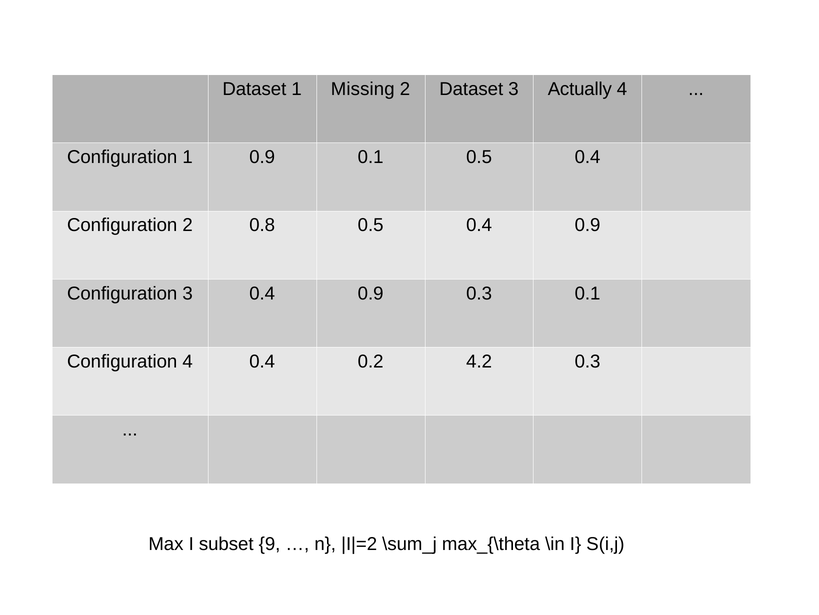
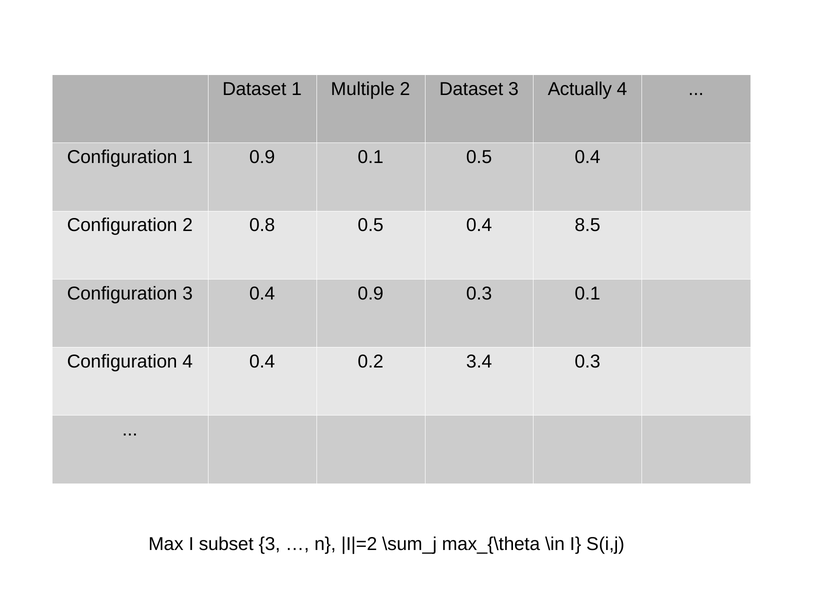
Missing: Missing -> Multiple (363, 89)
0.5 0.4 0.9: 0.9 -> 8.5 (588, 225)
4.2: 4.2 -> 3.4 (479, 361)
subset 9: 9 -> 3 (270, 544)
